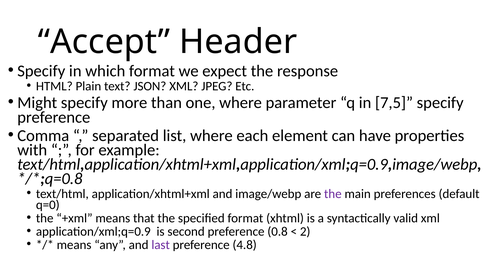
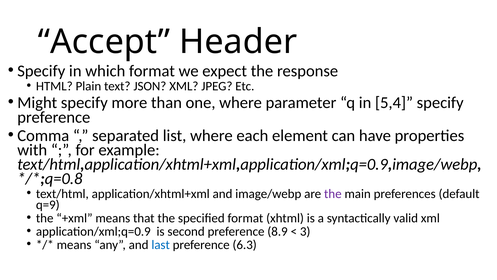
7,5: 7,5 -> 5,4 (394, 103)
q=0: q=0 -> q=9 (48, 205)
0.8: 0.8 -> 8.9 (278, 231)
2: 2 -> 3 (305, 231)
last colour: purple -> blue (161, 244)
4.8: 4.8 -> 6.3 (245, 244)
